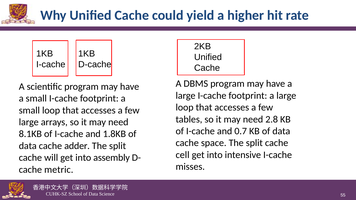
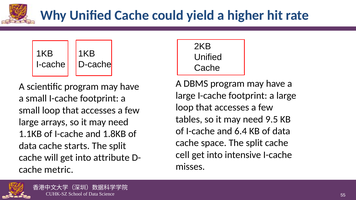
2.8: 2.8 -> 9.5 (272, 119)
0.7: 0.7 -> 6.4 (241, 131)
8.1KB: 8.1KB -> 1.1KB (30, 134)
adder: adder -> starts (77, 146)
assembly: assembly -> attribute (111, 158)
